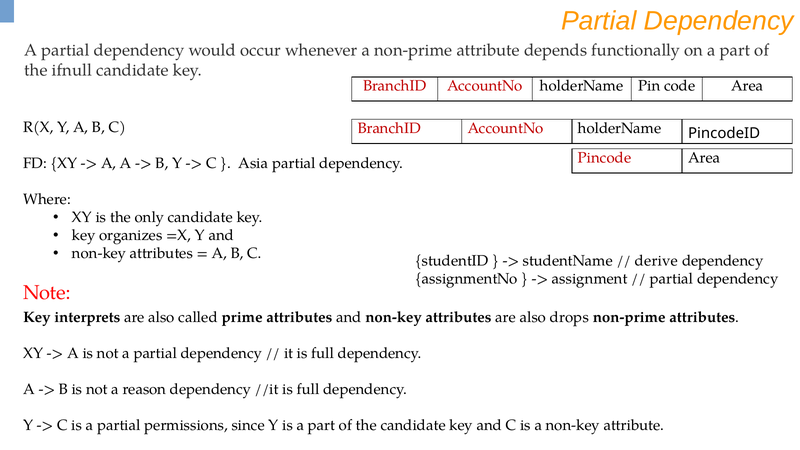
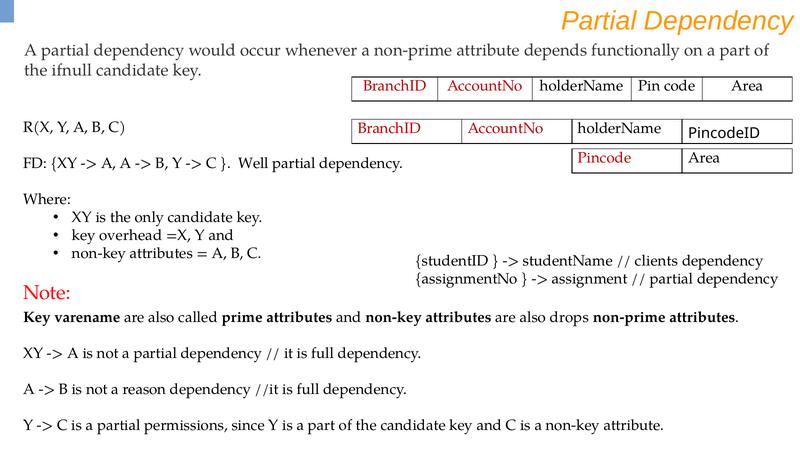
Asia: Asia -> Well (253, 163)
organizes: organizes -> overhead (131, 235)
derive: derive -> clients (656, 261)
interprets: interprets -> varename (87, 317)
